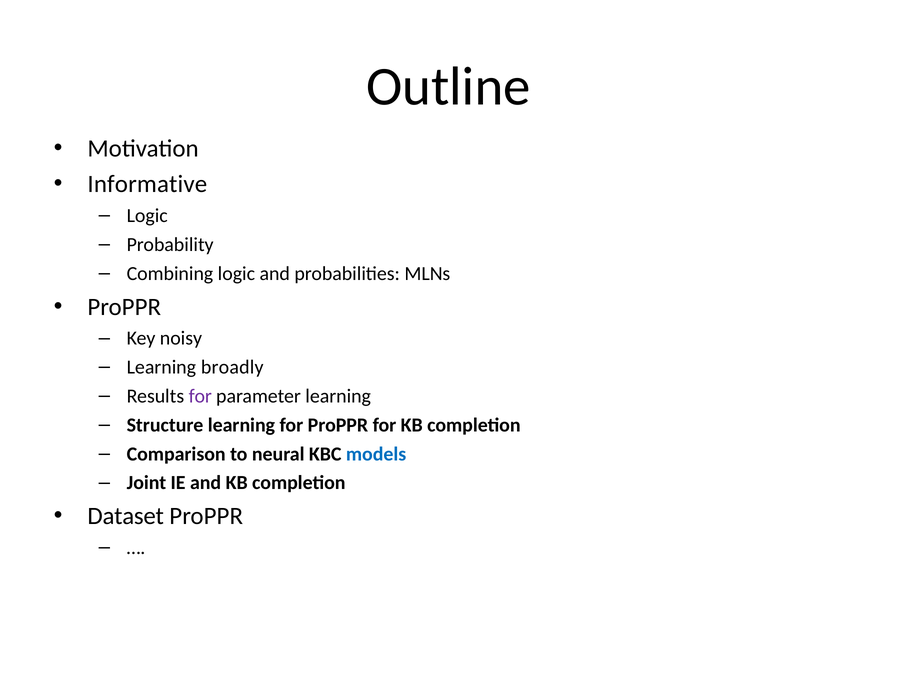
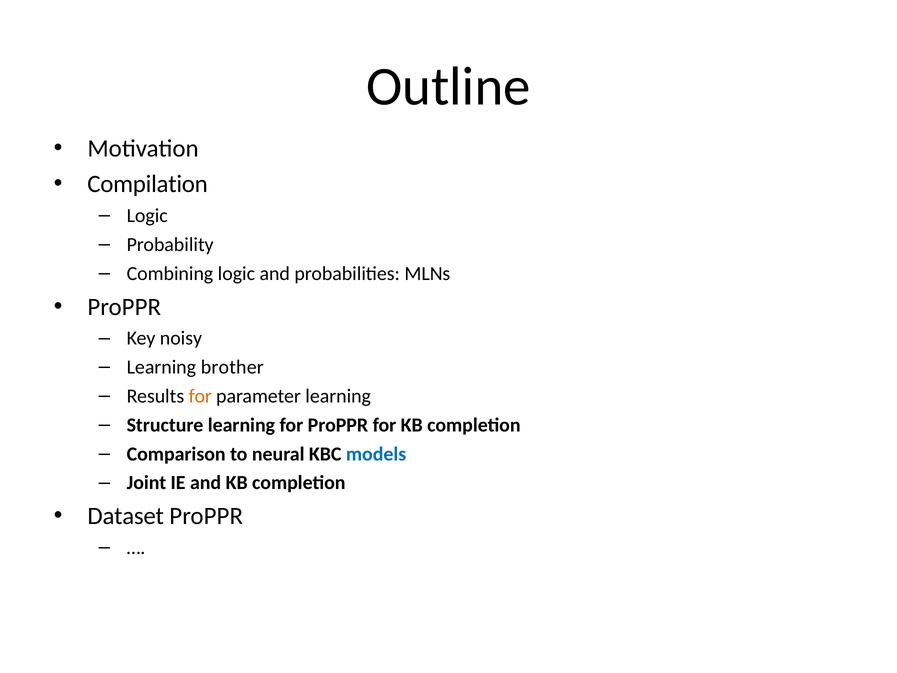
Informative: Informative -> Compilation (148, 184)
broadly: broadly -> brother (232, 367)
for colour: purple -> orange (200, 396)
